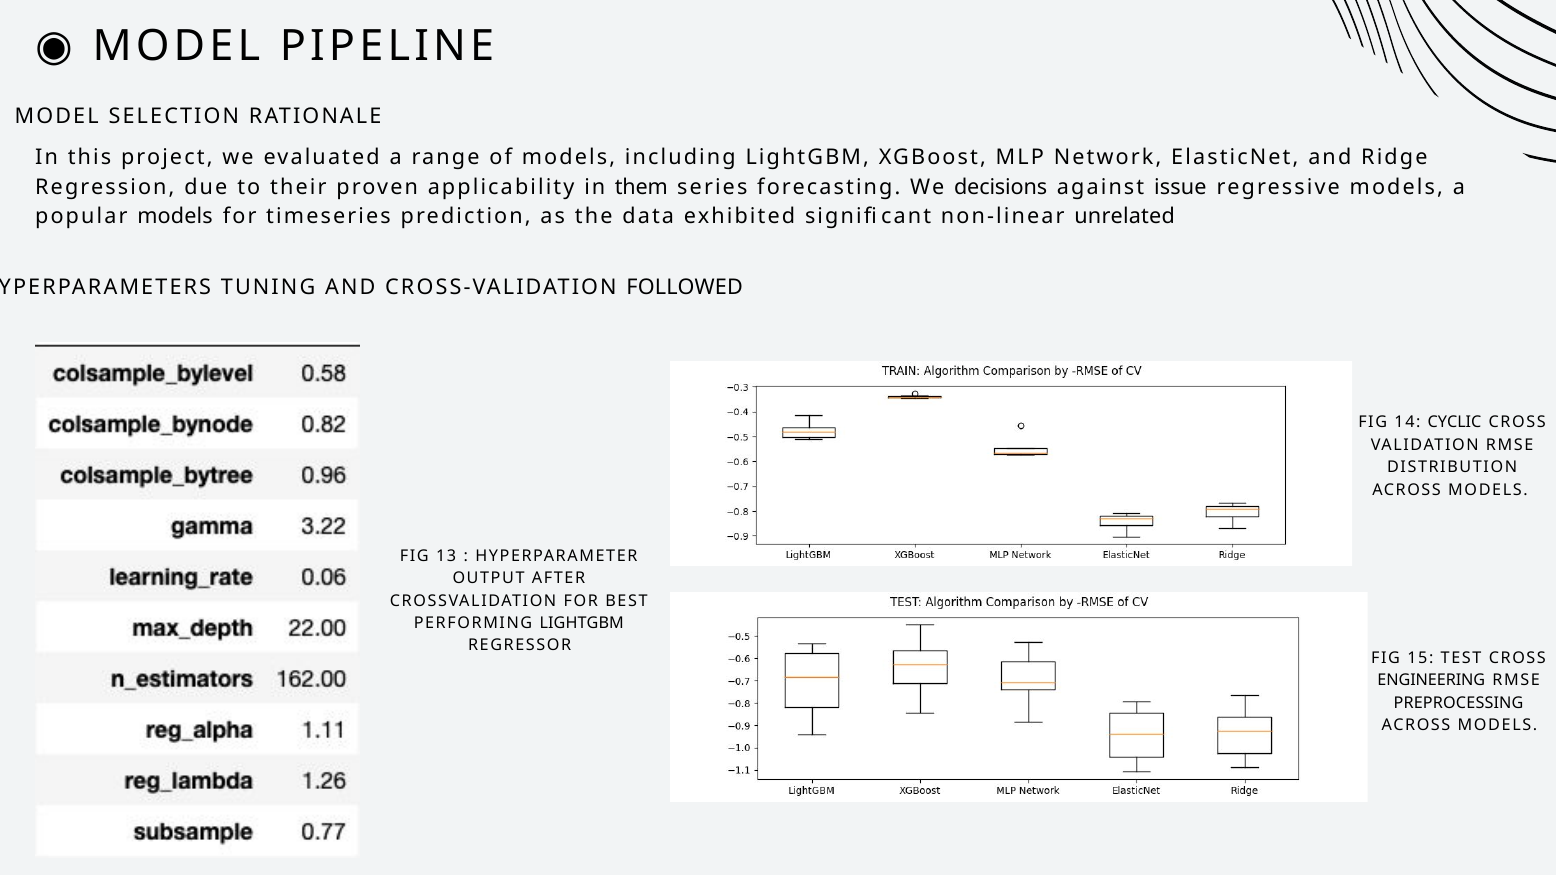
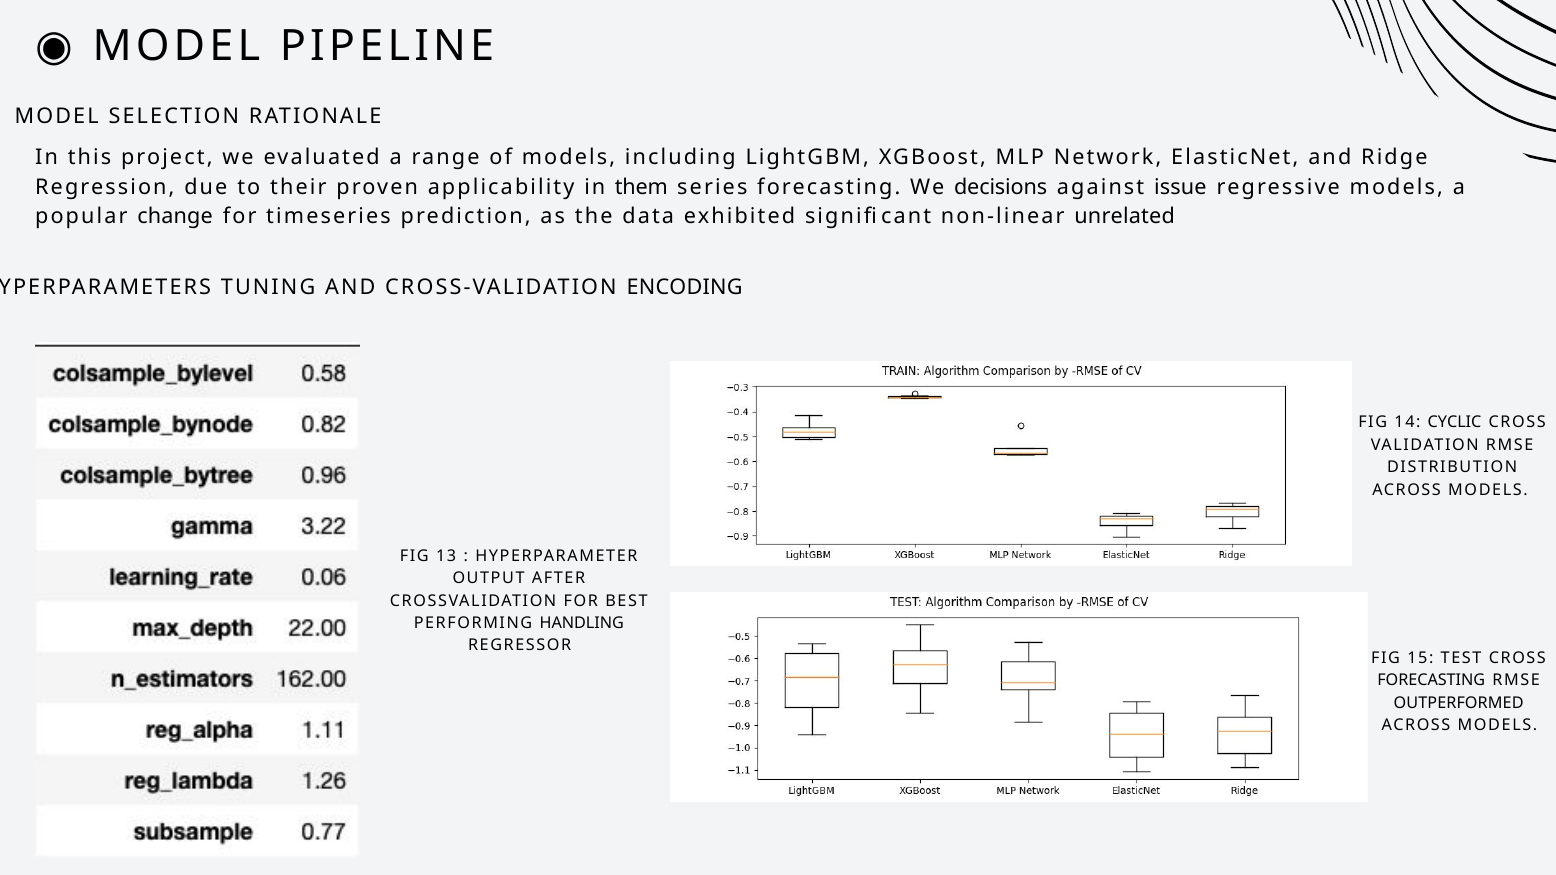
popular models: models -> change (175, 217)
FOLLOWED: FOLLOWED -> ENCODING (685, 287)
PERFORMING LIGHTGBM: LIGHTGBM -> HANDLING (582, 623)
ENGINEERING: ENGINEERING -> FORECASTING (1431, 681)
PREPROCESSING: PREPROCESSING -> OUTPERFORMED (1459, 703)
